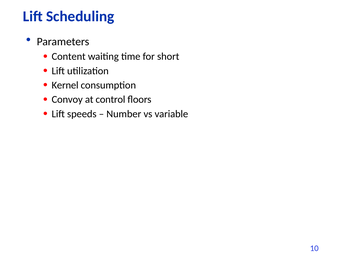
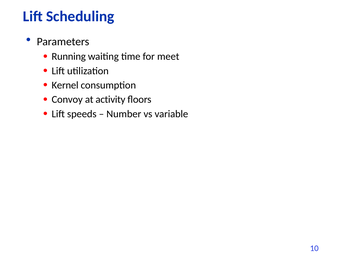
Content: Content -> Running (69, 57)
short: short -> meet (168, 57)
control: control -> activity (110, 100)
